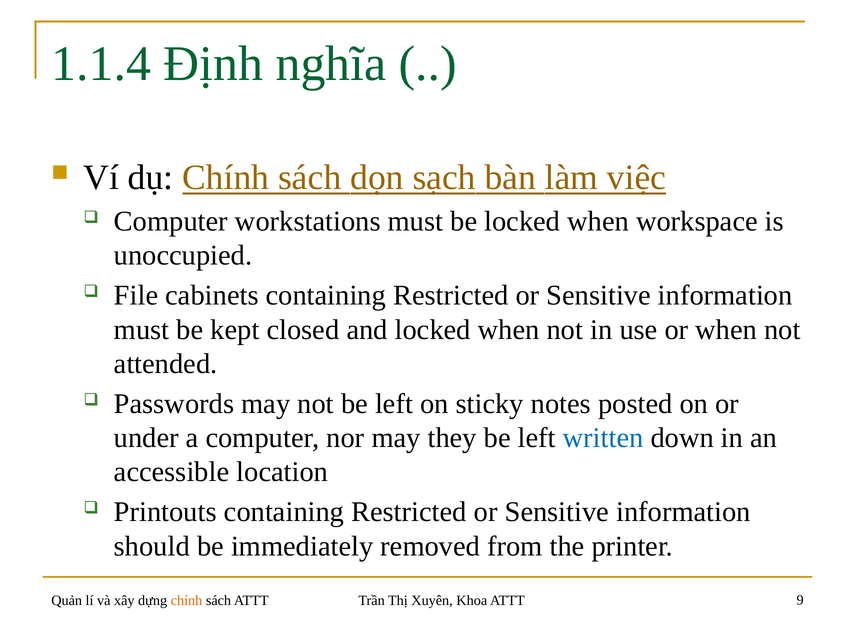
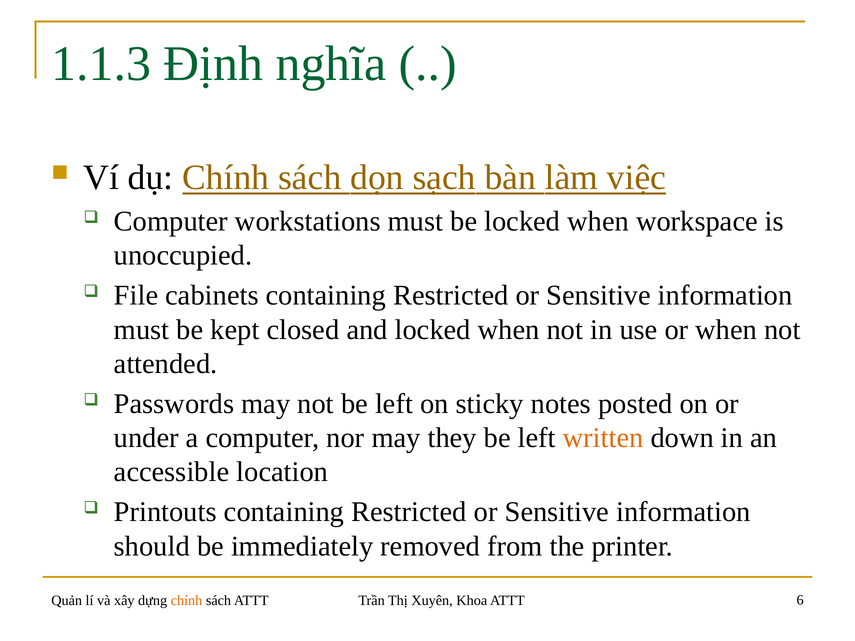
1.1.4: 1.1.4 -> 1.1.3 (101, 64)
written colour: blue -> orange (603, 438)
9: 9 -> 6 (800, 600)
